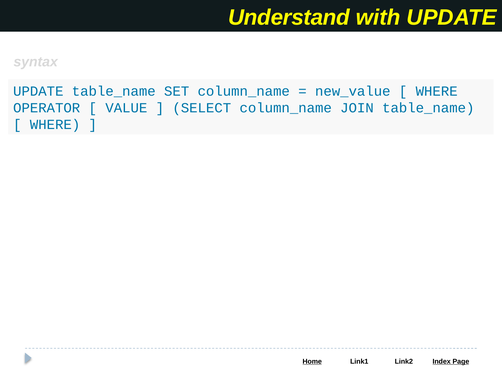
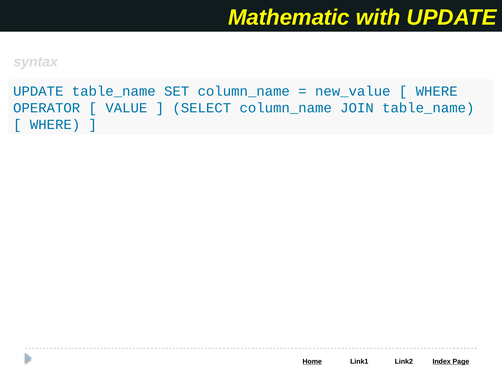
Understand: Understand -> Mathematic (289, 17)
